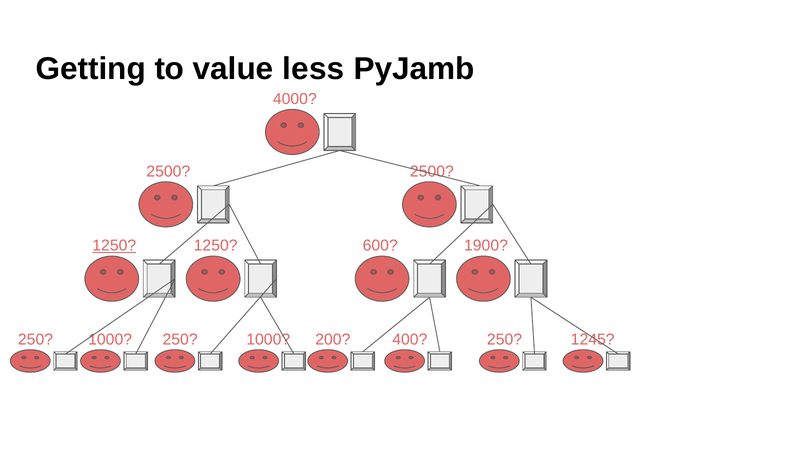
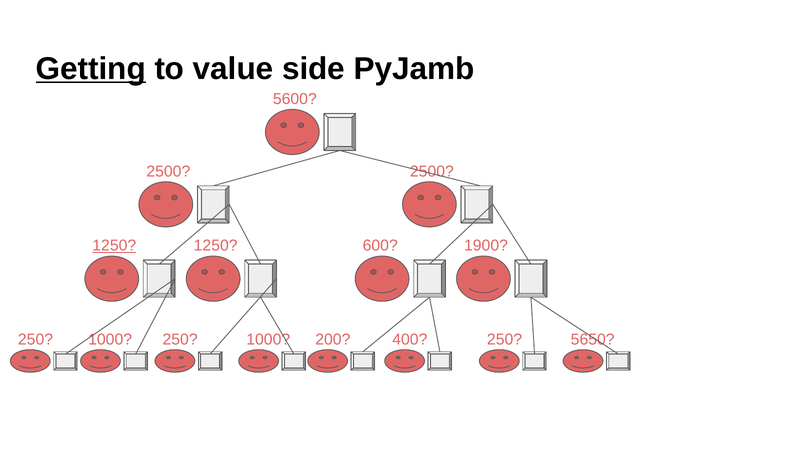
Getting underline: none -> present (91, 69)
less: less -> side (314, 69)
4000: 4000 -> 5600 (295, 99)
1245: 1245 -> 5650 (593, 340)
